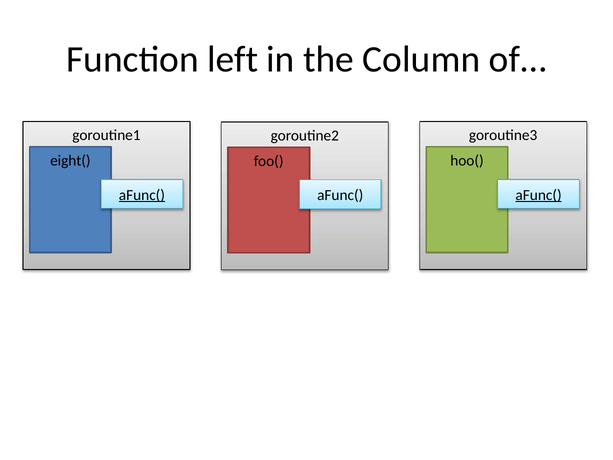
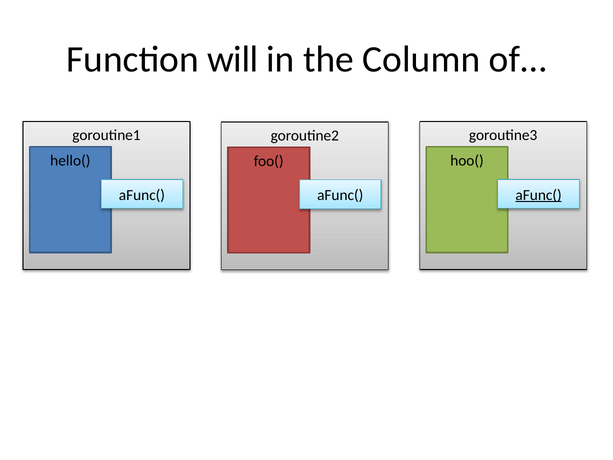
left: left -> will (233, 59)
eight(: eight( -> hello( (70, 161)
aFunc( underline: present -> none (142, 195)
